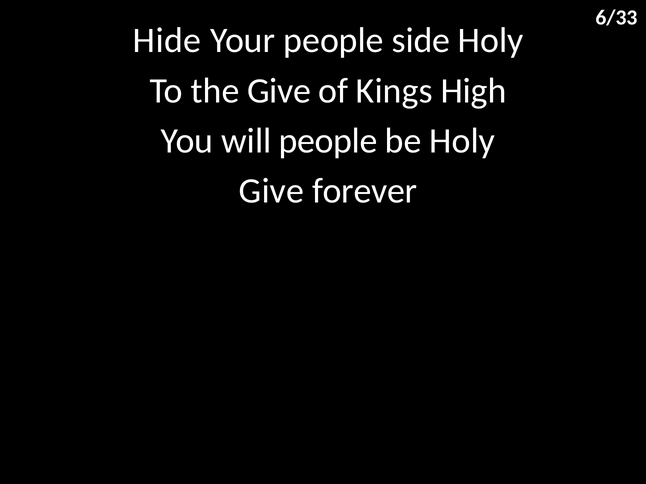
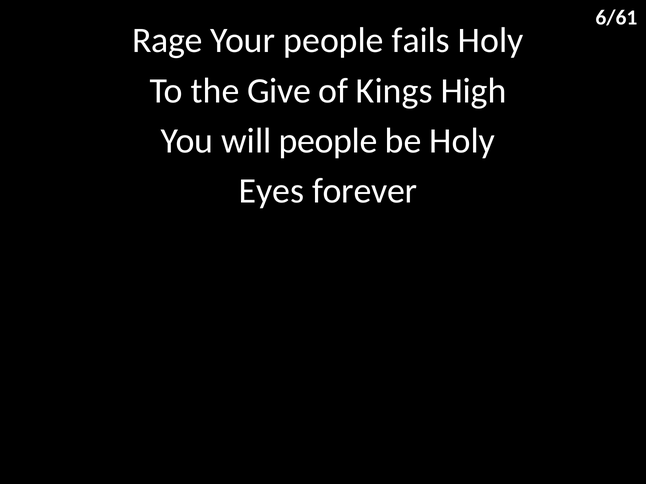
6/33: 6/33 -> 6/61 (616, 18)
Hide: Hide -> Rage (167, 41)
side: side -> fails (421, 41)
Give: Give -> Eyes (272, 191)
